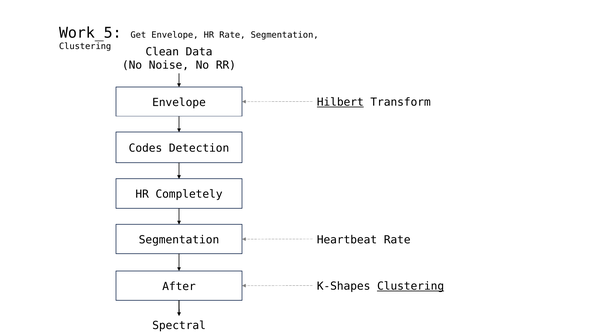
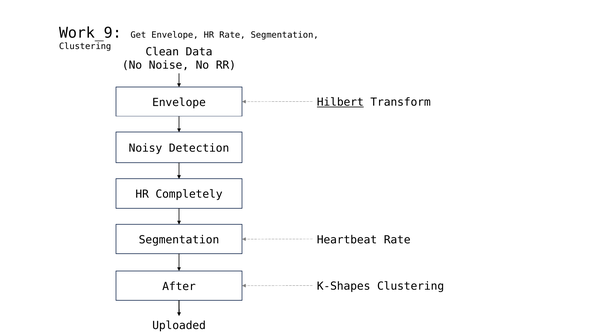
Work_5: Work_5 -> Work_9 (90, 33)
Codes: Codes -> Noisy (145, 148)
Clustering underline: present -> none (411, 286)
Spectral: Spectral -> Uploaded (179, 326)
